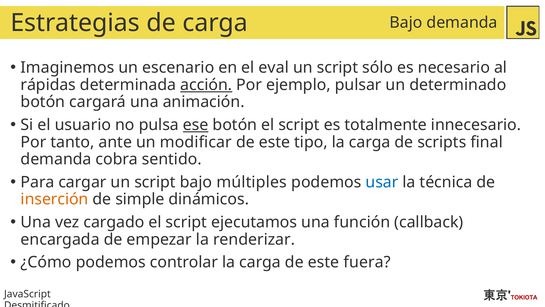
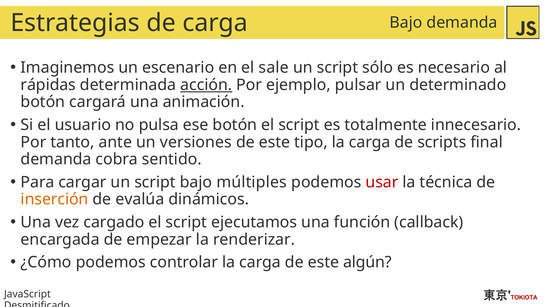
eval: eval -> sale (274, 68)
ese underline: present -> none (196, 125)
modificar: modificar -> versiones (196, 142)
usar colour: blue -> red (382, 182)
simple: simple -> evalúa (140, 199)
fuera: fuera -> algún (367, 262)
